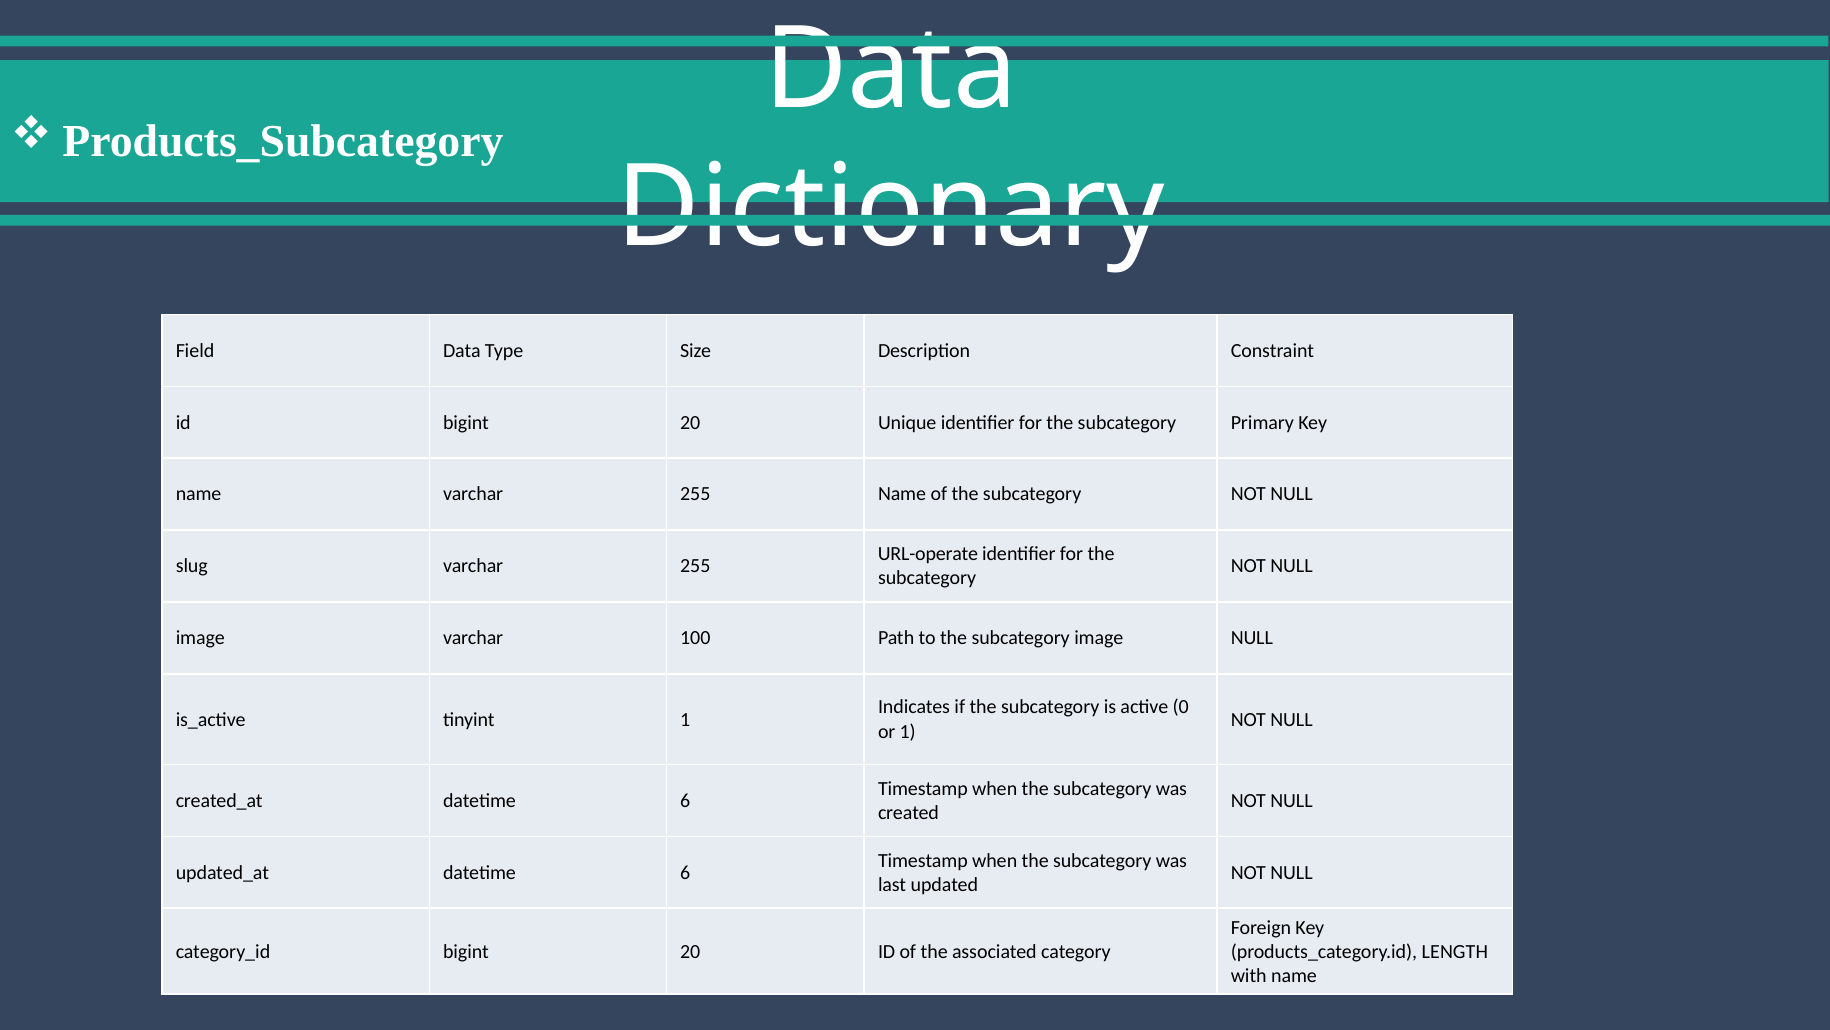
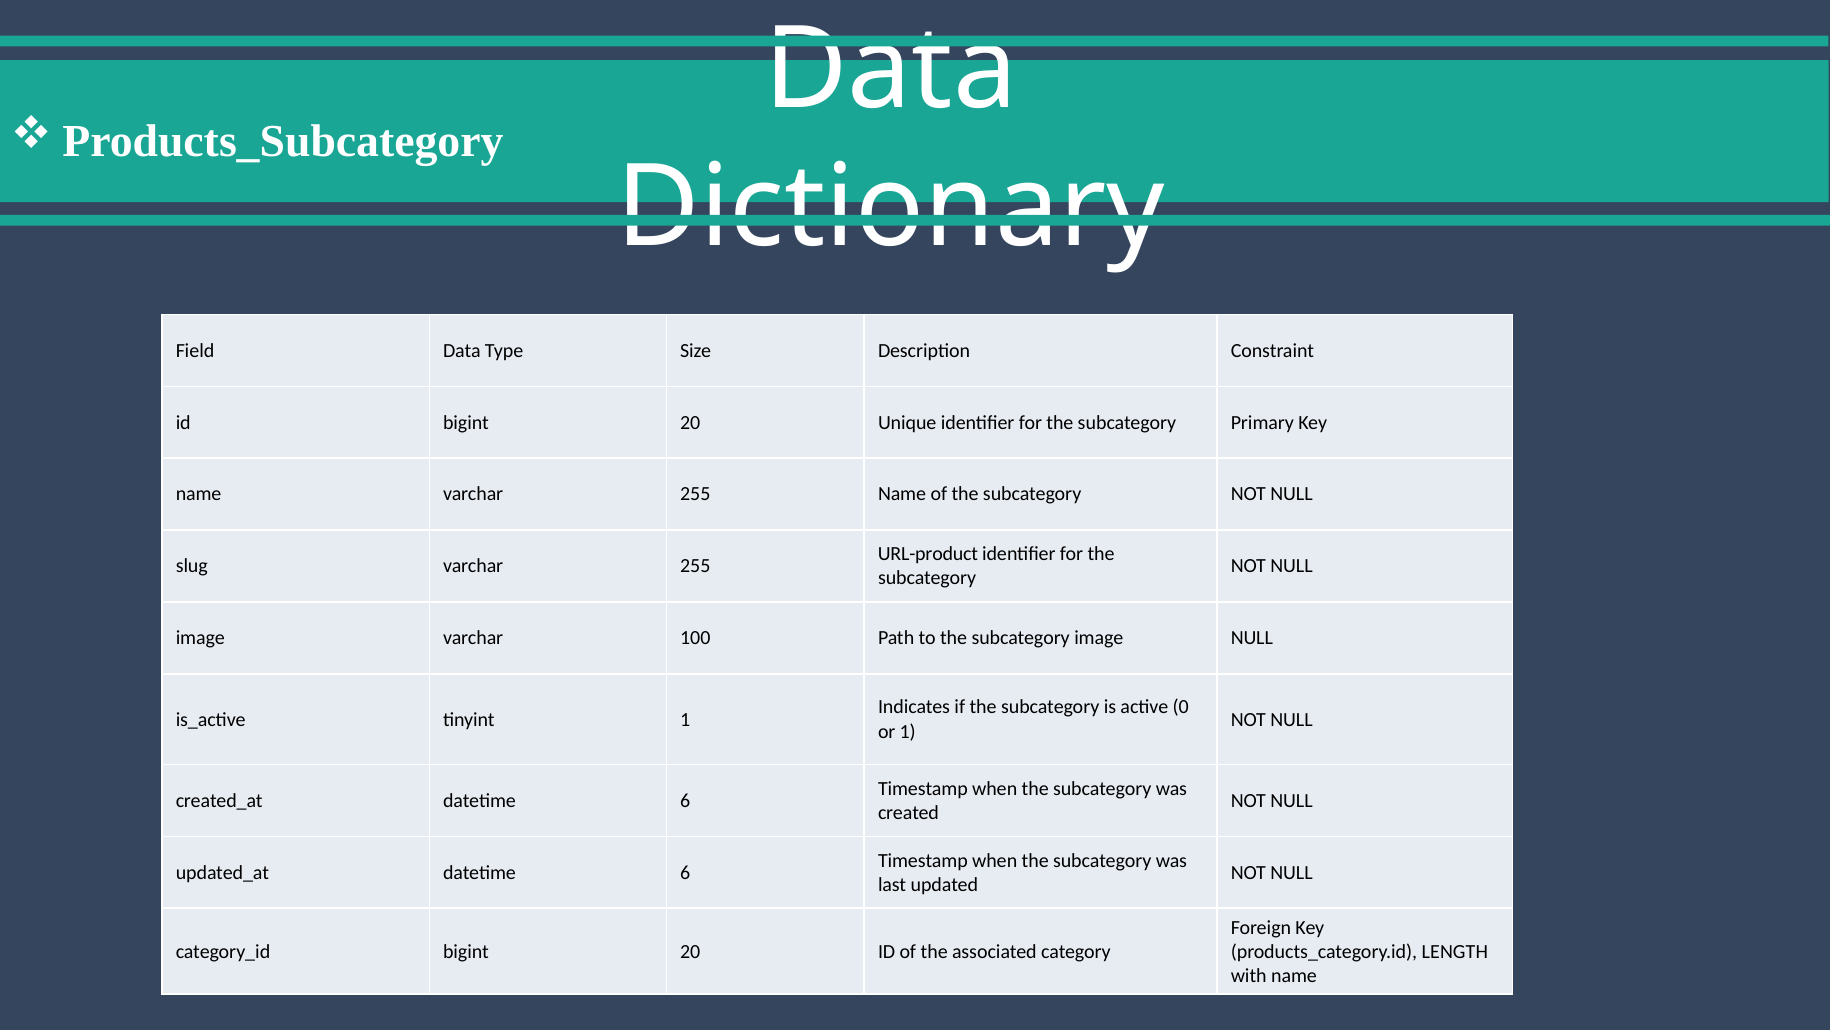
URL-operate: URL-operate -> URL-product (928, 554)
